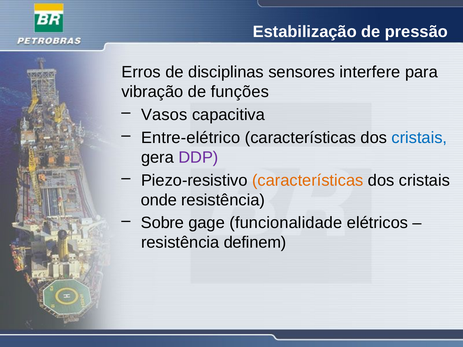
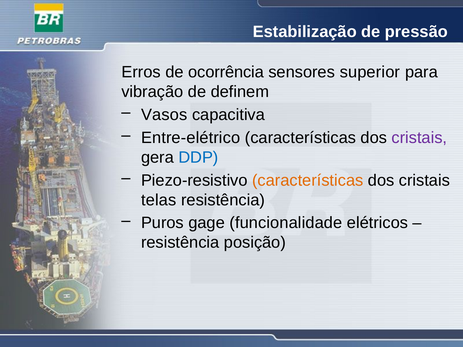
disciplinas: disciplinas -> ocorrência (226, 72)
interfere: interfere -> superior (370, 72)
funções: funções -> definem (240, 92)
cristais colour: blue -> purple (419, 138)
DDP colour: purple -> blue (198, 157)
onde: onde -> telas (159, 200)
Sobre: Sobre -> Puros (162, 223)
definem: definem -> posição (255, 243)
